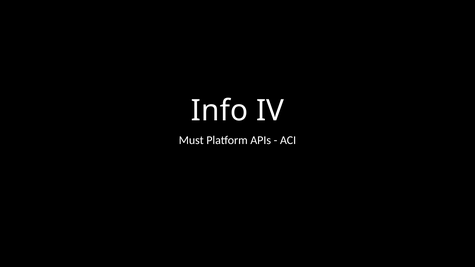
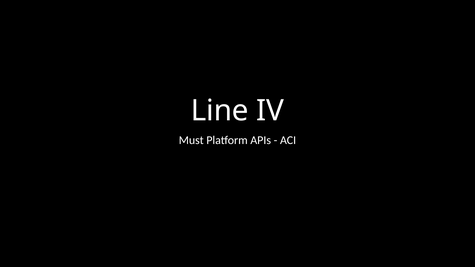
Info: Info -> Line (220, 111)
